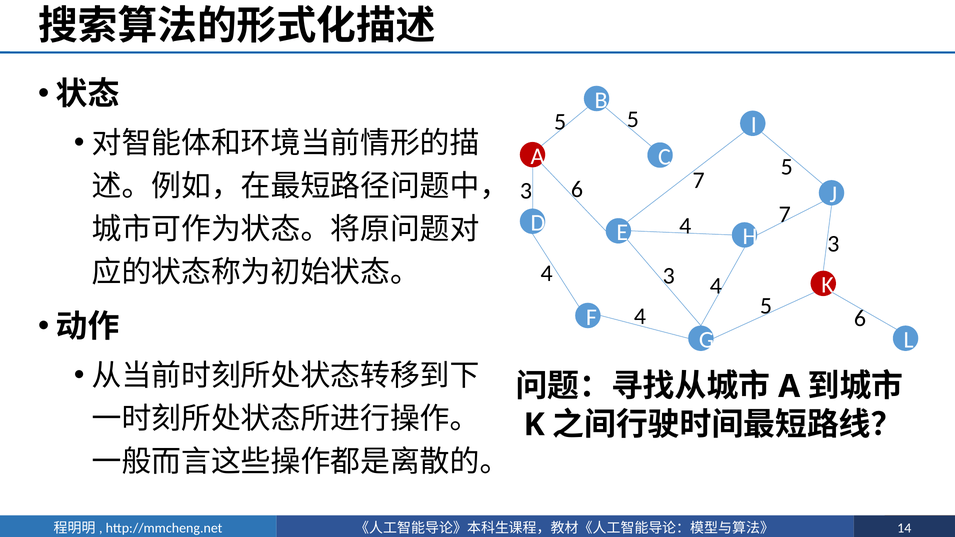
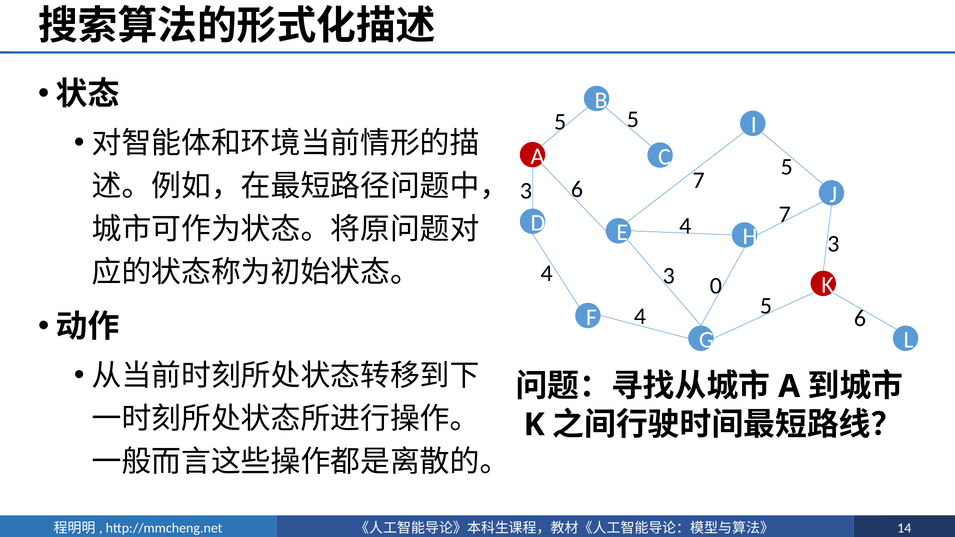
3 4: 4 -> 0 (716, 286)
